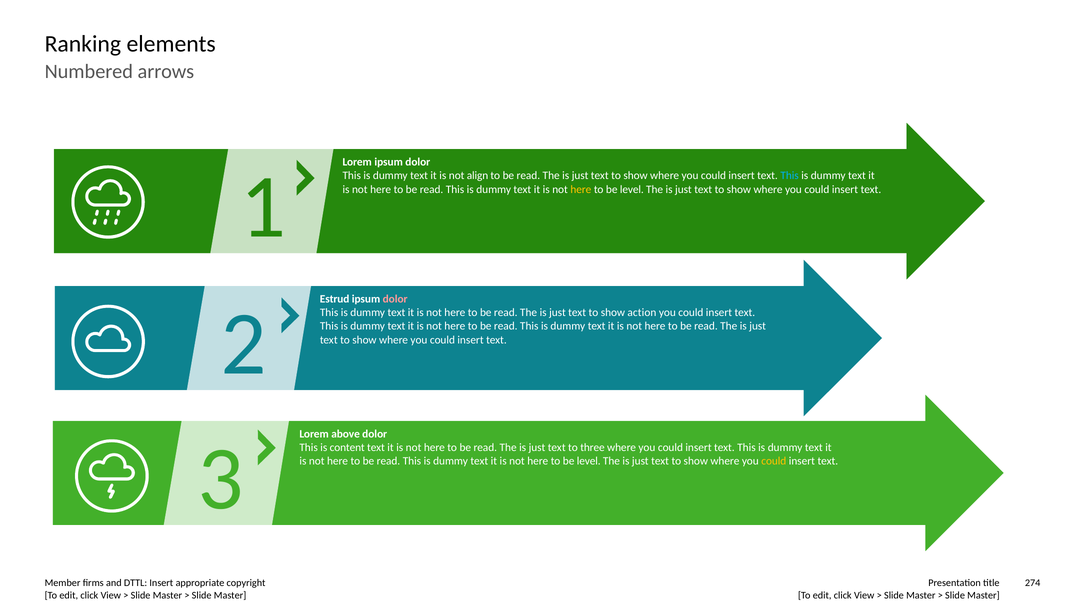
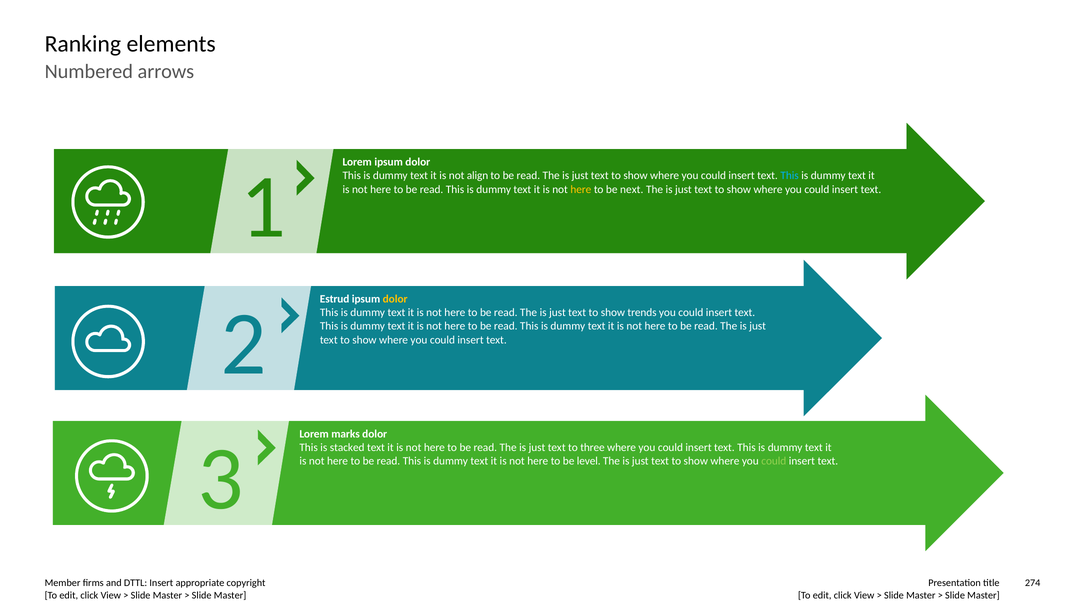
level: level -> next (632, 189)
dolor colour: pink -> yellow (395, 299)
action: action -> trends (642, 313)
above: above -> marks (346, 434)
content: content -> stacked (347, 448)
could colour: yellow -> light green (774, 461)
